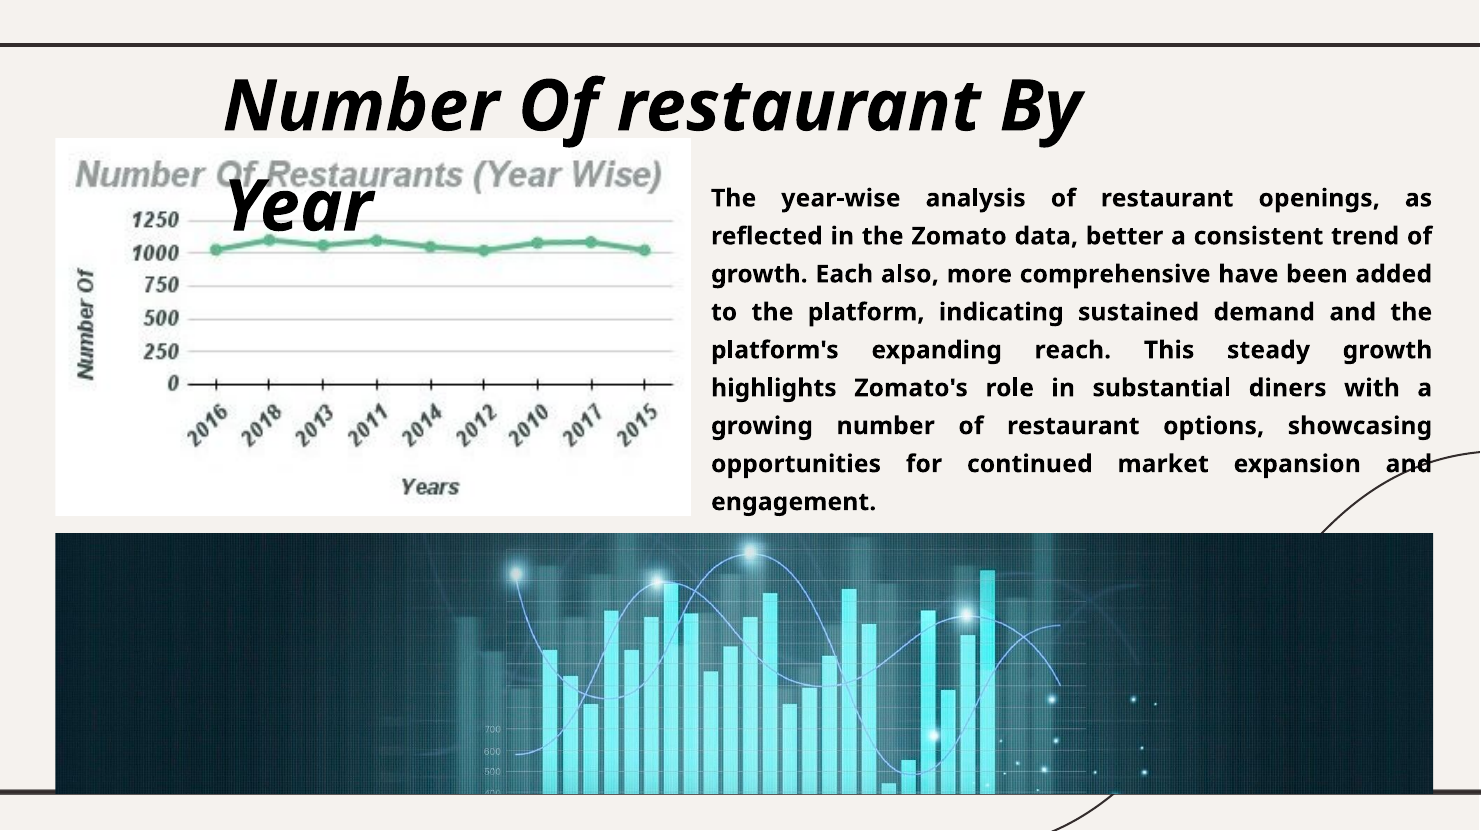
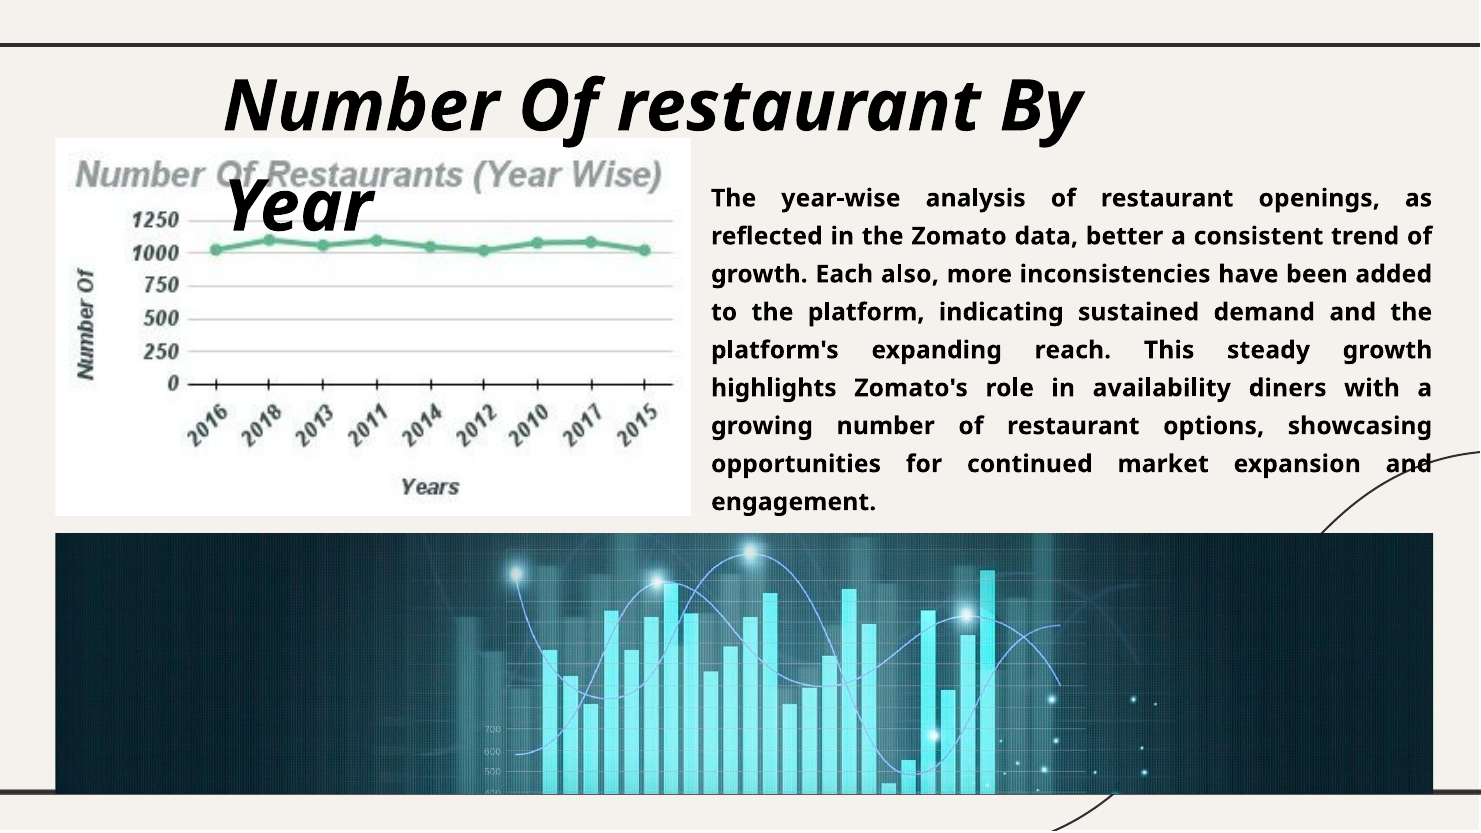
comprehensive: comprehensive -> inconsistencies (1115, 274)
substantial: substantial -> availability (1162, 388)
